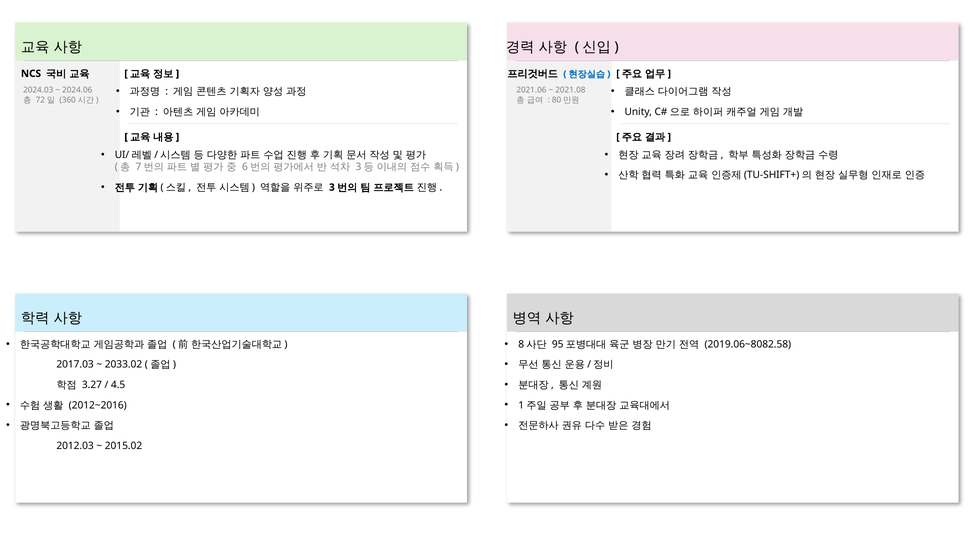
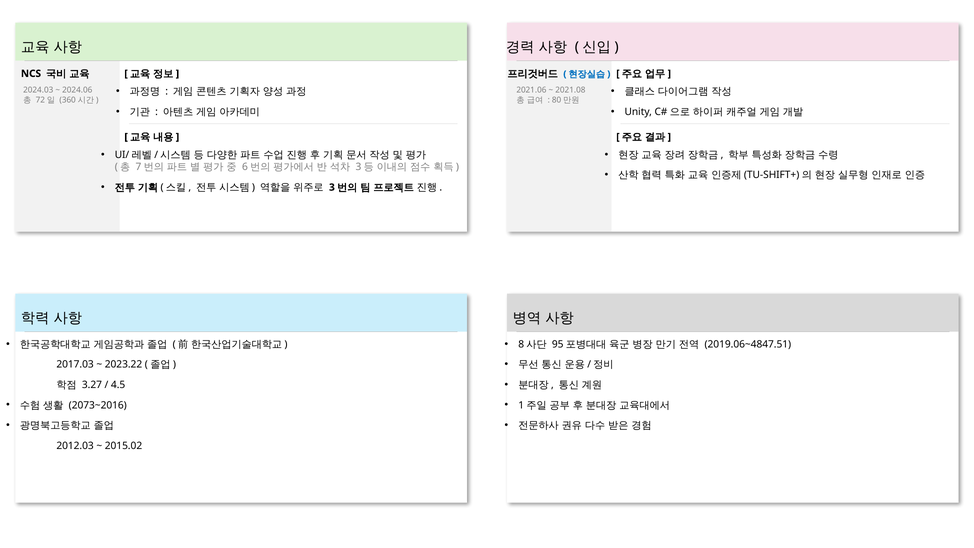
2019.06~8082.58: 2019.06~8082.58 -> 2019.06~4847.51 (748, 344)
2033.02: 2033.02 -> 2023.22 (123, 364)
2012~2016: 2012~2016 -> 2073~2016 (98, 405)
